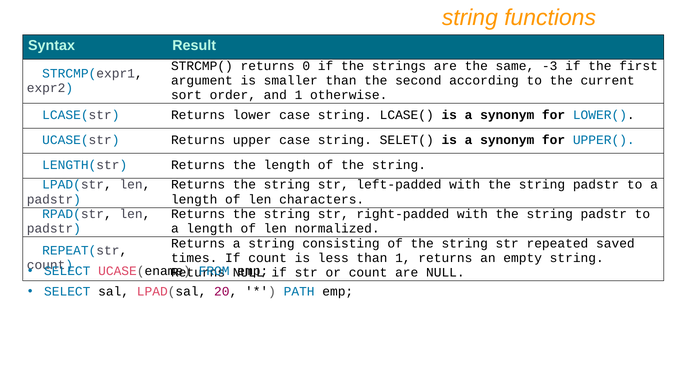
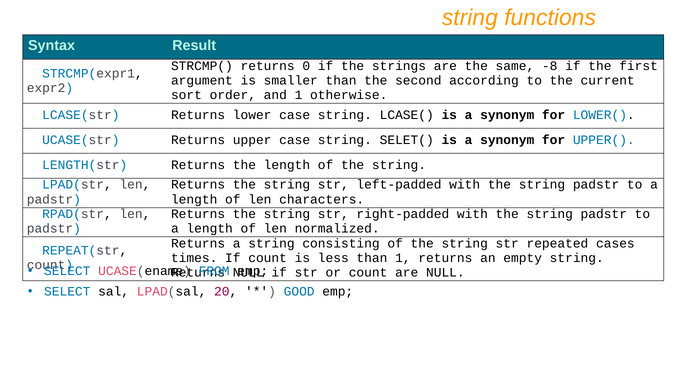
-3: -3 -> -8 (550, 66)
saved: saved -> cases (615, 243)
PATH: PATH -> GOOD (299, 291)
